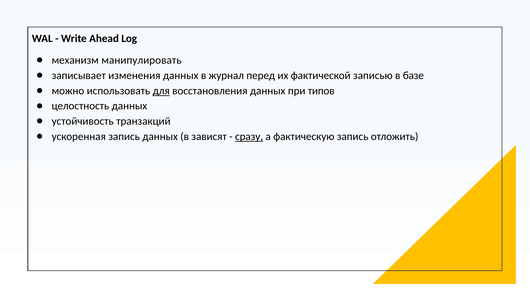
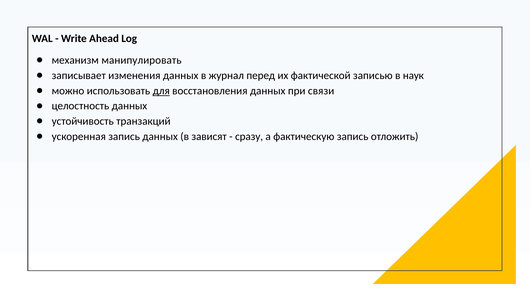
базе: базе -> наук (413, 76)
типов: типов -> связи (321, 91)
сразу underline: present -> none (249, 137)
